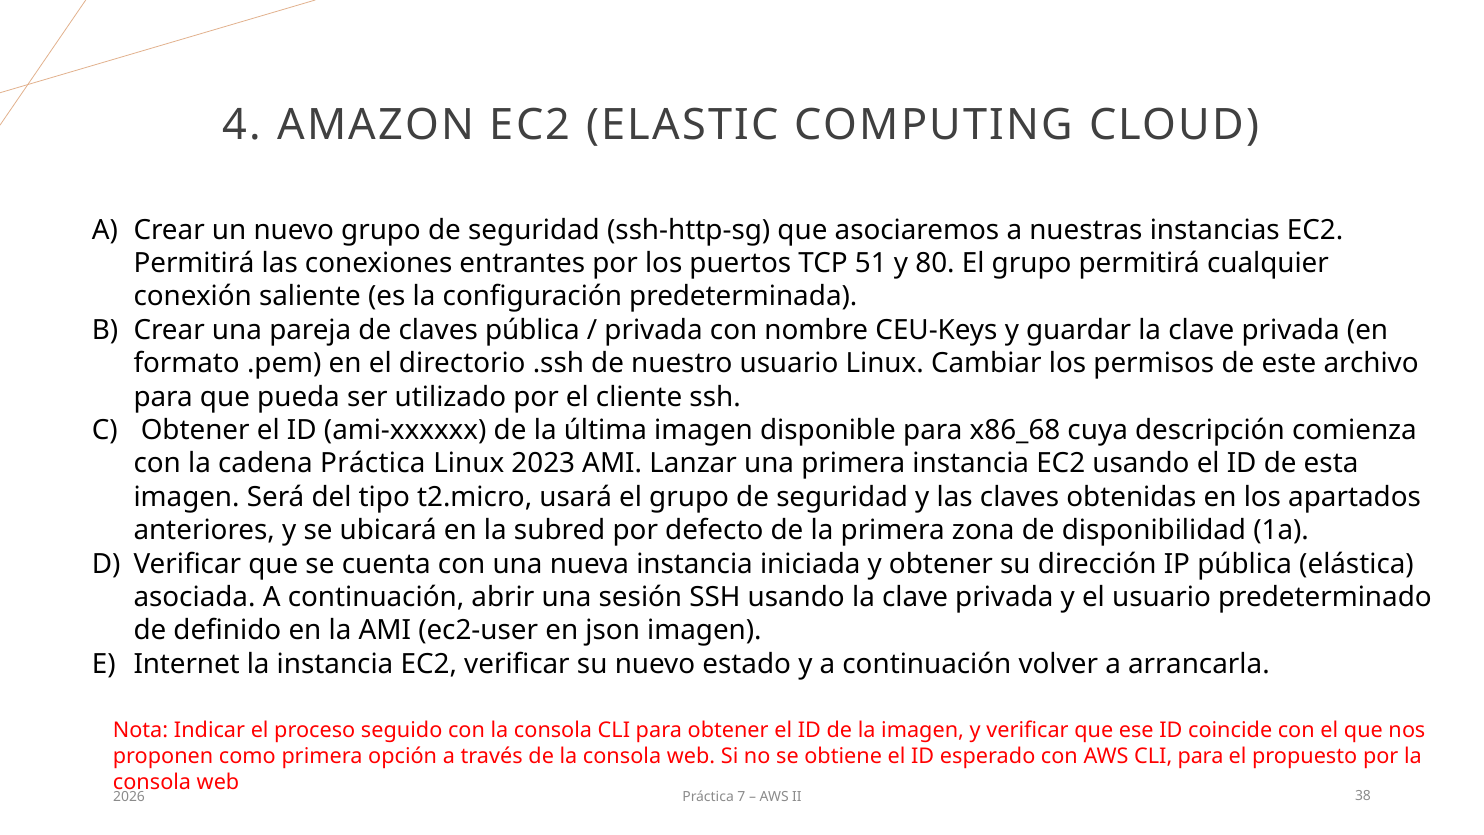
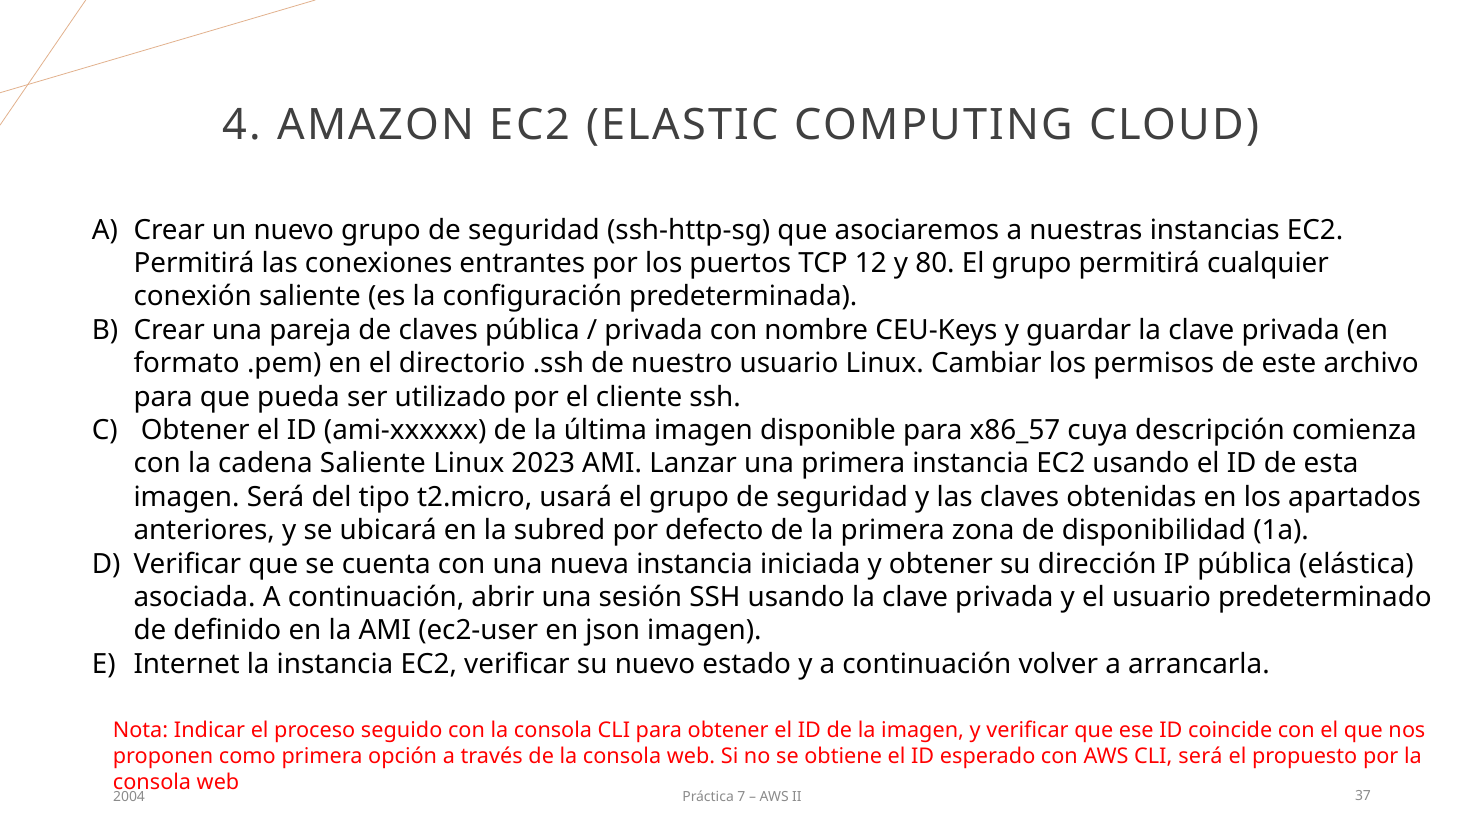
51: 51 -> 12 (871, 263)
x86_68: x86_68 -> x86_57 (1015, 430)
cadena Práctica: Práctica -> Saliente (373, 464)
AWS CLI para: para -> será (1200, 756)
2026: 2026 -> 2004 (129, 797)
38: 38 -> 37 (1363, 796)
